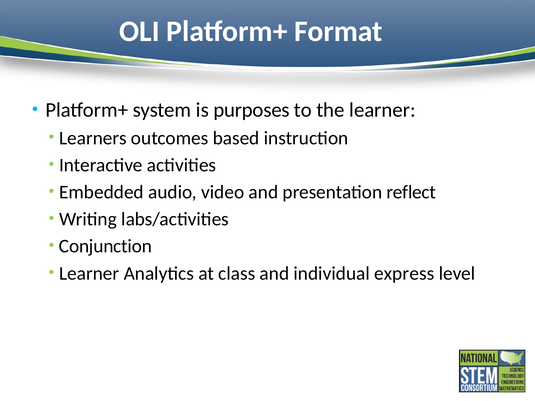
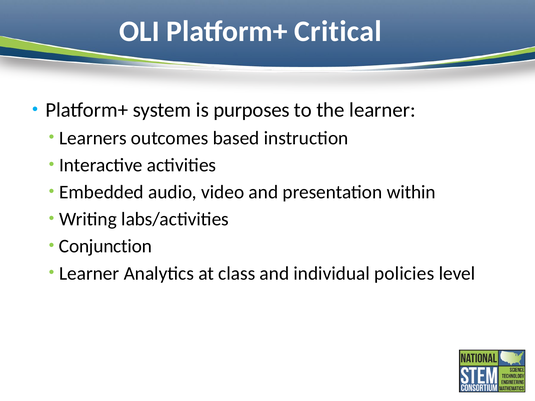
Format: Format -> Critical (338, 31)
reflect: reflect -> within (411, 192)
express: express -> policies (404, 273)
